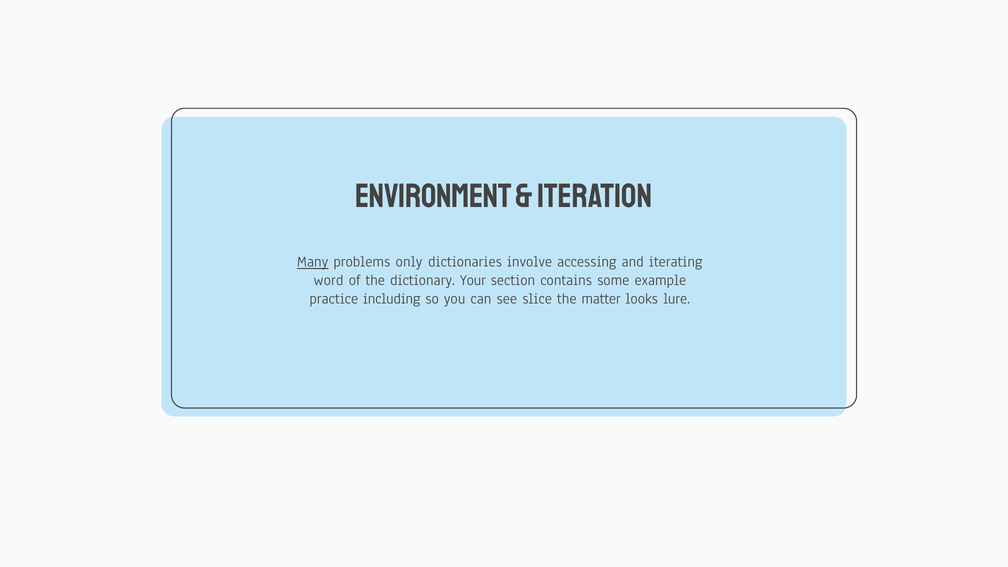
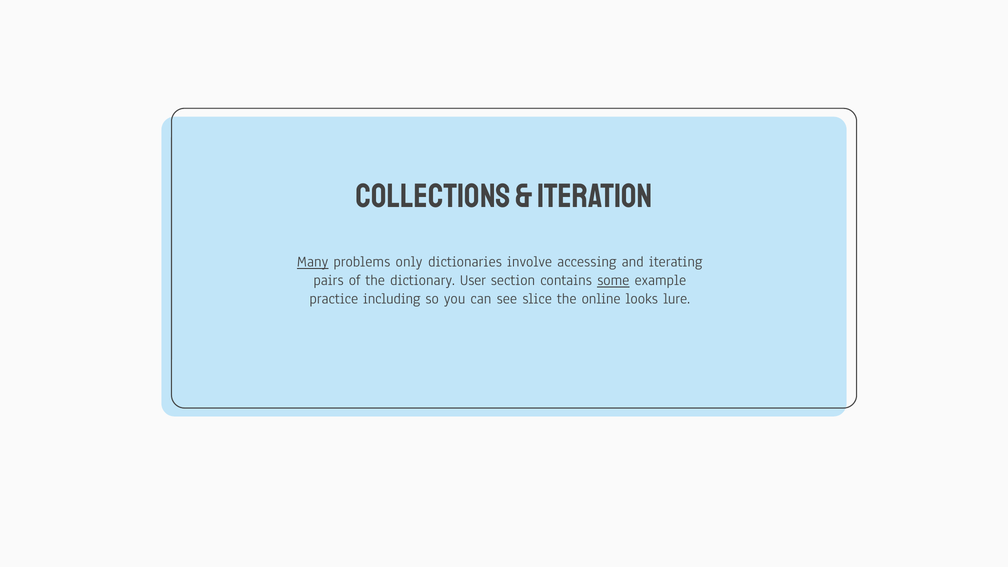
Environment: Environment -> Collections (433, 196)
word: word -> pairs (329, 280)
Your: Your -> User (473, 280)
some underline: none -> present (613, 280)
matter: matter -> online (601, 299)
